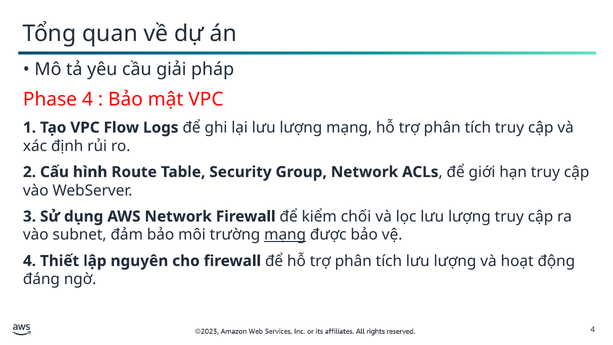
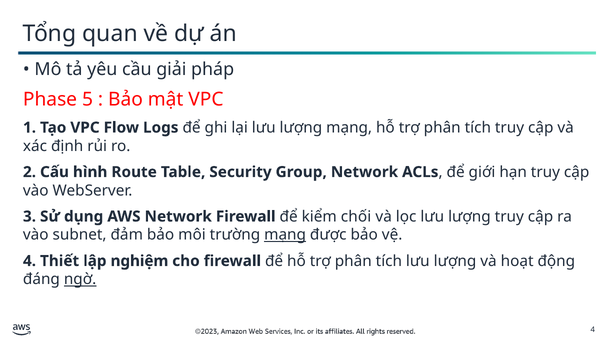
Phase 4: 4 -> 5 (88, 99)
nguyên: nguyên -> nghiệm (139, 261)
ngờ underline: none -> present (80, 279)
